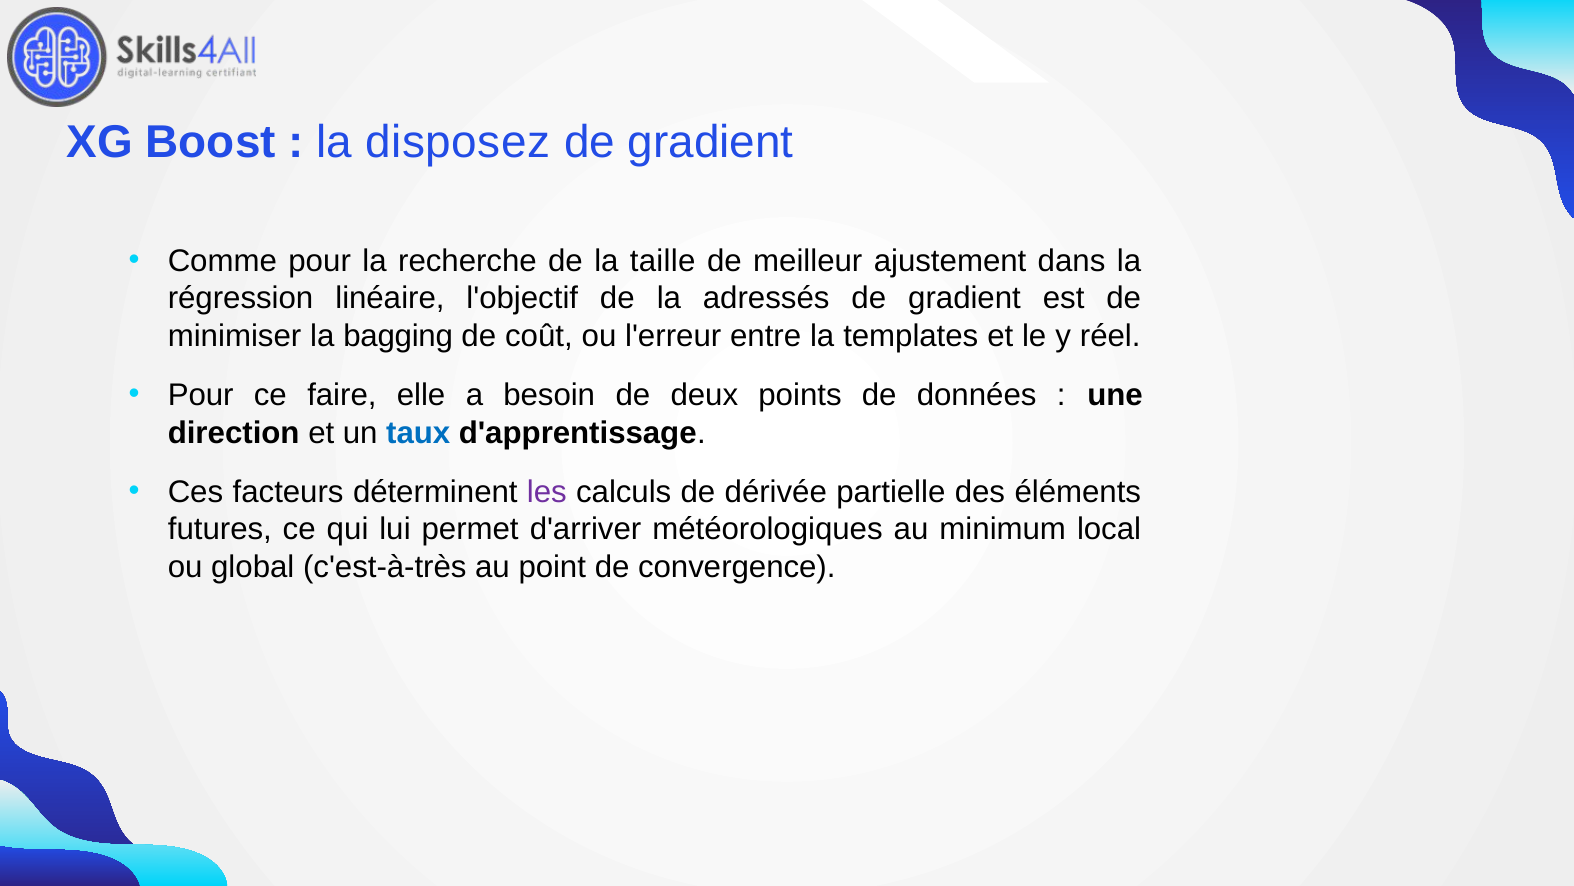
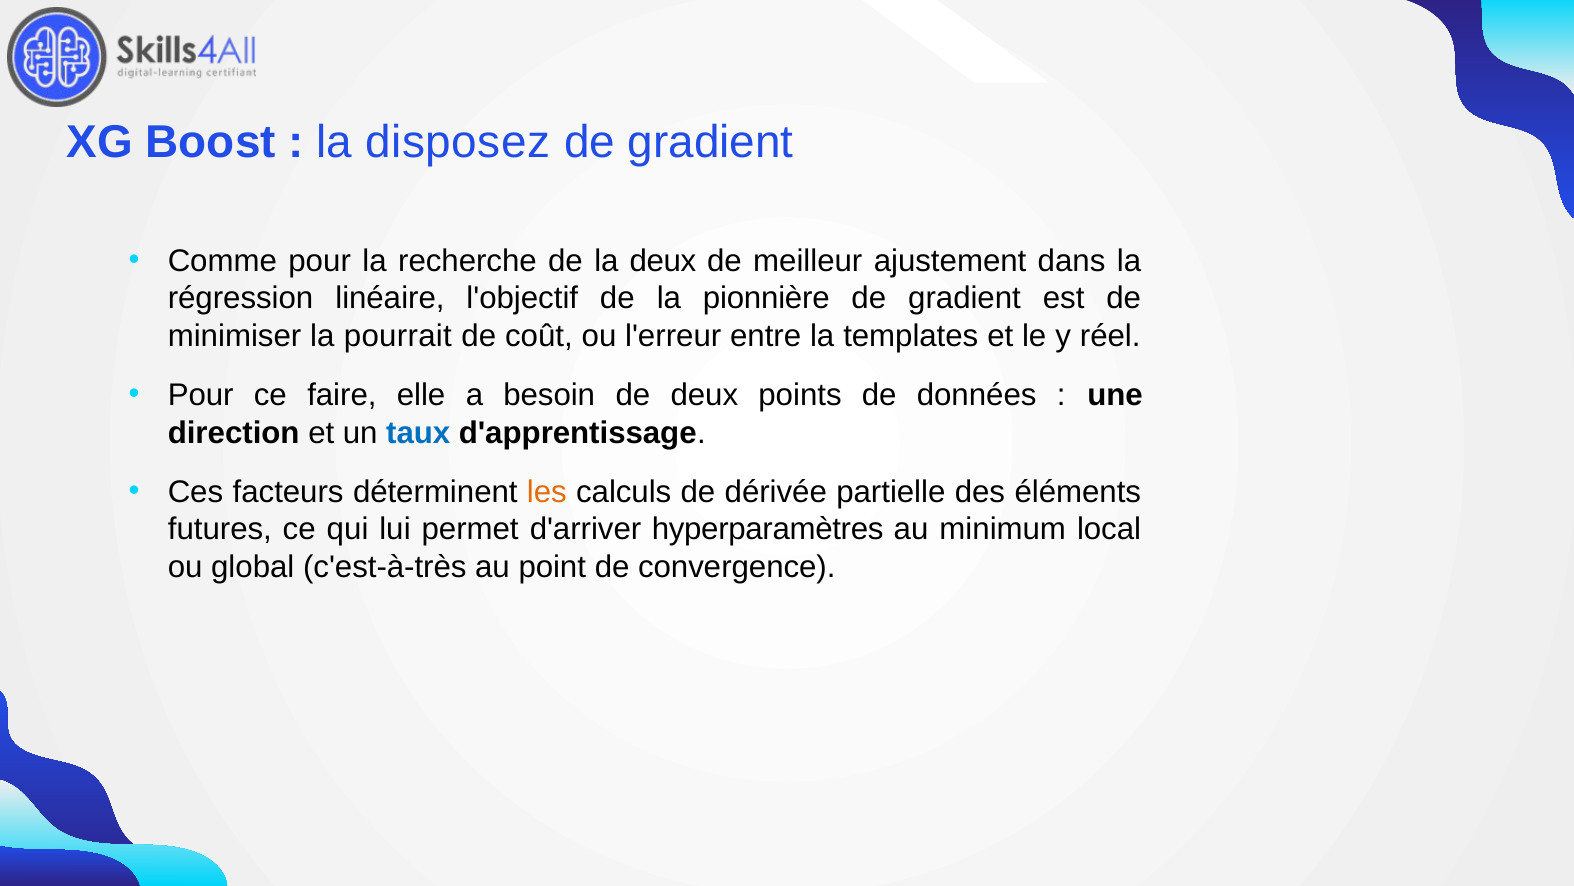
la taille: taille -> deux (663, 261)
adressés: adressés -> pionnière (766, 298)
bagging: bagging -> pourrait (398, 336)
les colour: purple -> orange (547, 492)
météorologiques: météorologiques -> hyperparamètres (768, 529)
